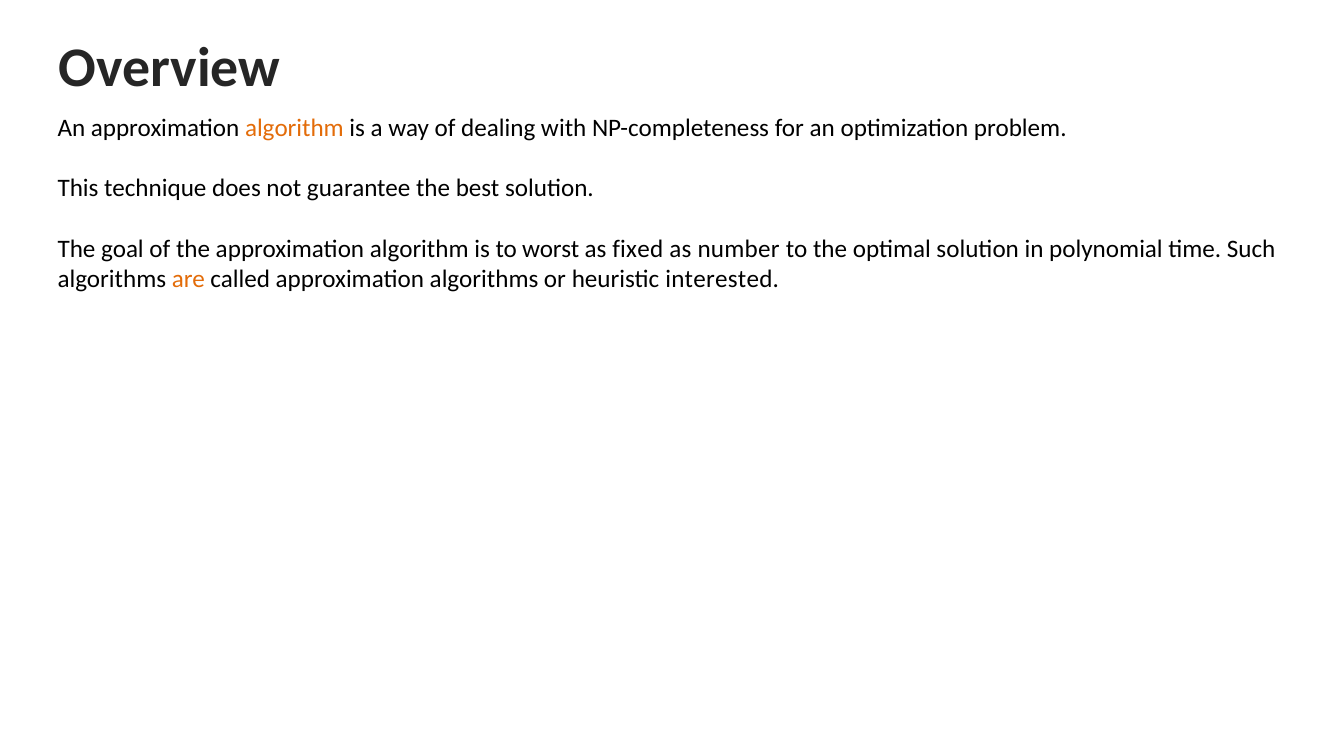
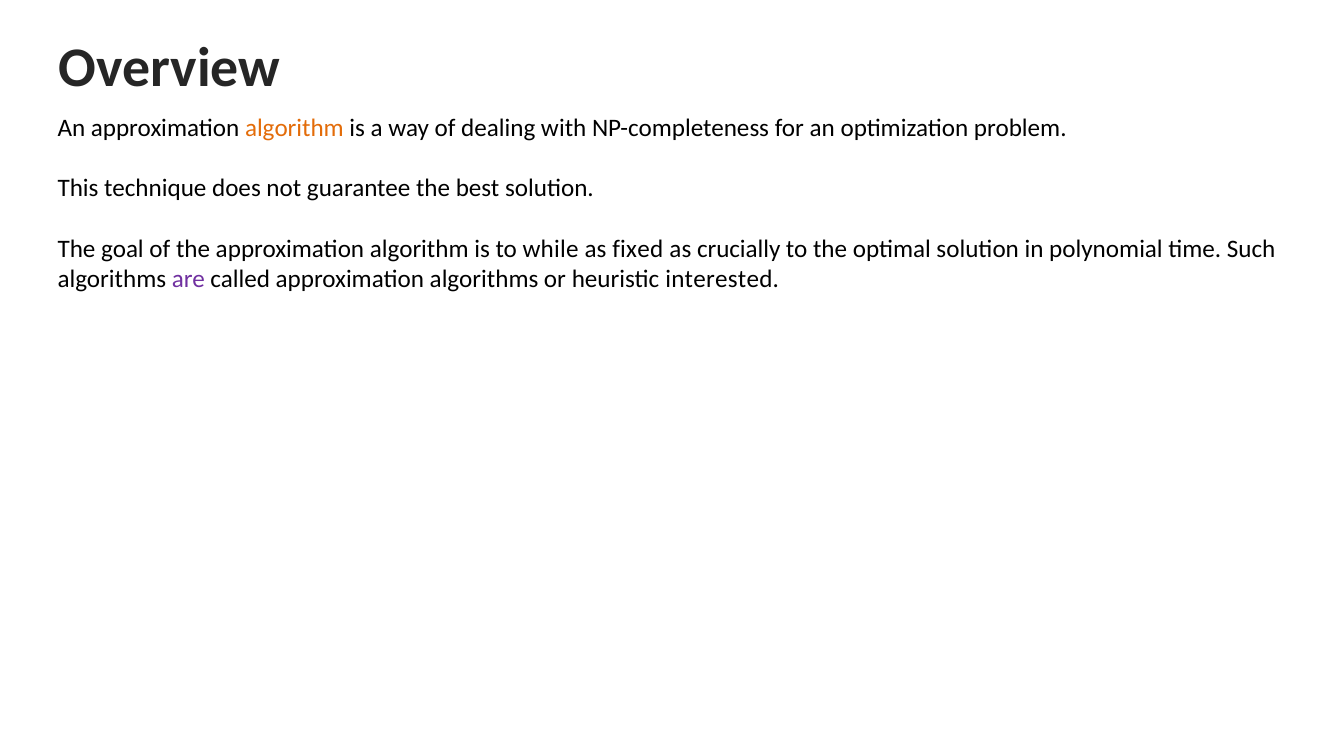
worst: worst -> while (551, 249)
number: number -> crucially (739, 249)
are colour: orange -> purple (188, 279)
